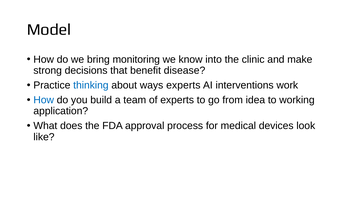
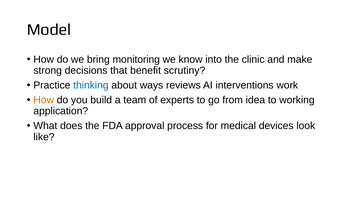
disease: disease -> scrutiny (185, 71)
ways experts: experts -> reviews (183, 85)
How colour: blue -> orange (44, 100)
